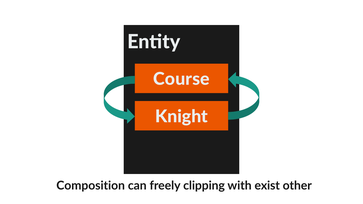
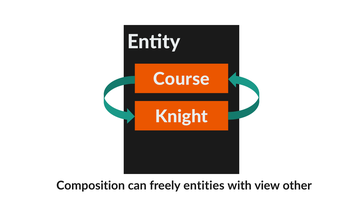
clipping: clipping -> entities (204, 186)
exist: exist -> view (267, 186)
